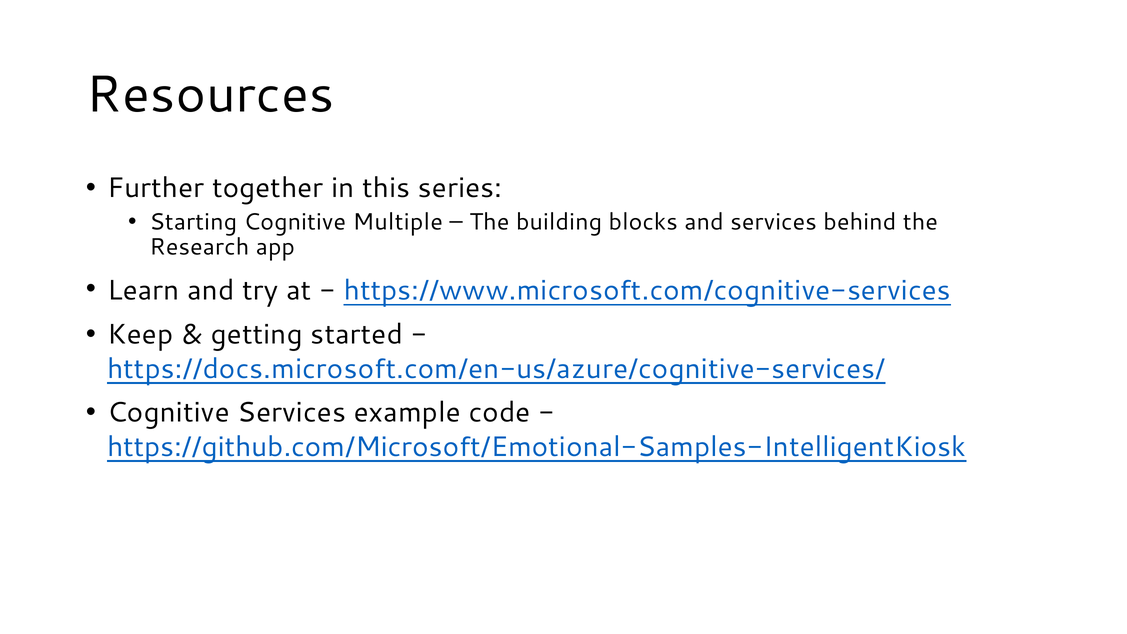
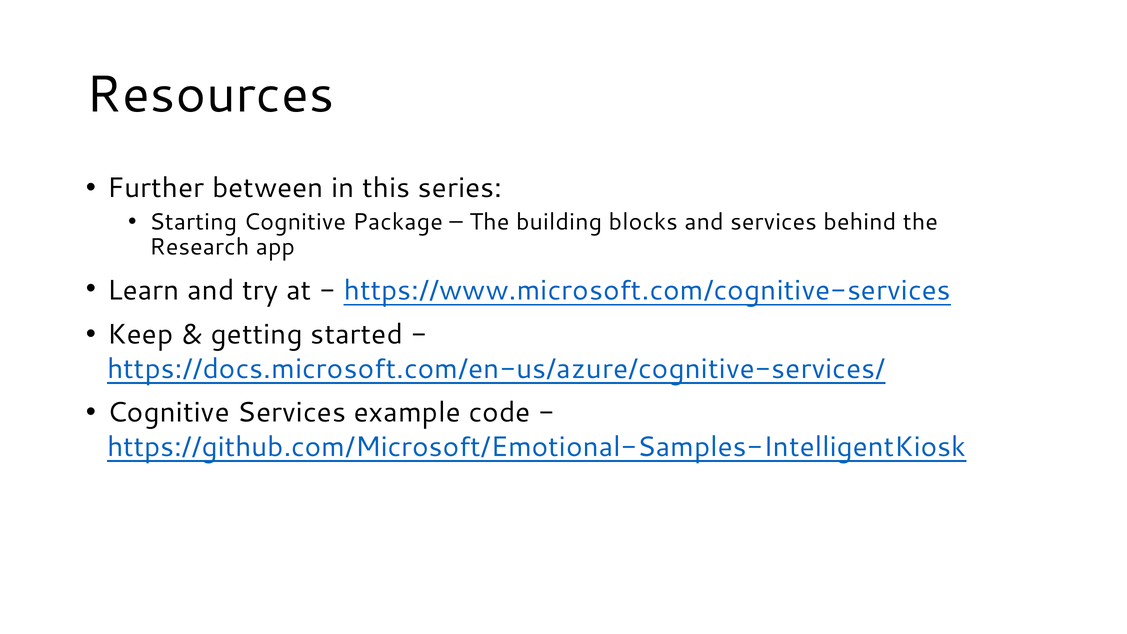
together: together -> between (268, 188)
Multiple: Multiple -> Package (398, 222)
